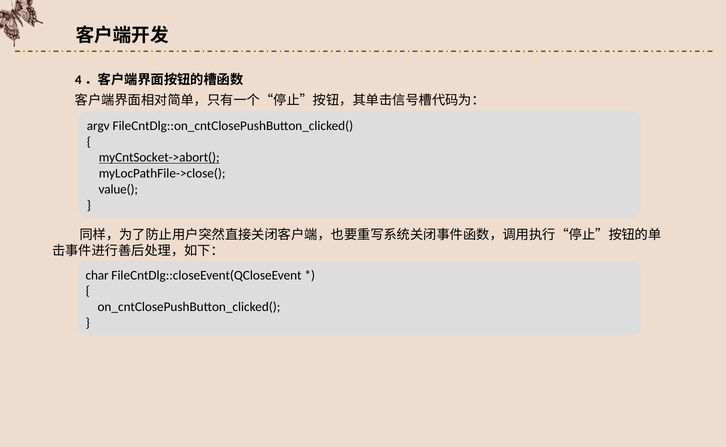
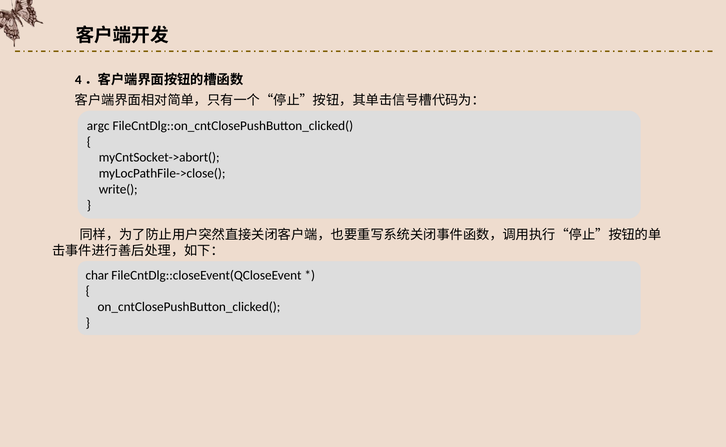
argv: argv -> argc (98, 126)
myCntSocket->abort( underline: present -> none (159, 157)
value(: value( -> write( (118, 189)
